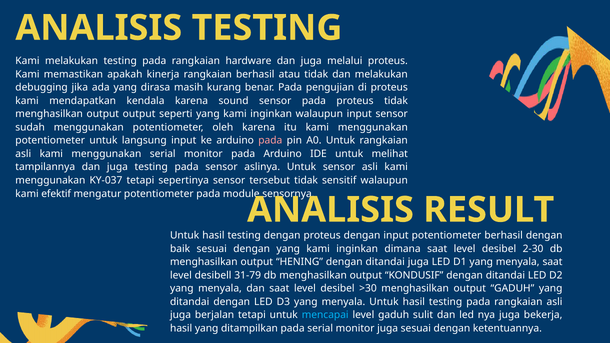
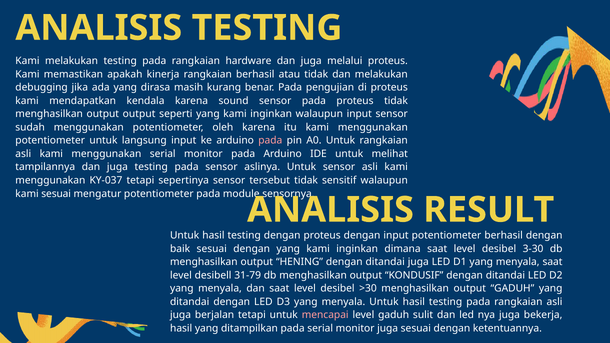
kami efektif: efektif -> sesuai (56, 194)
2-30: 2-30 -> 3-30 (533, 249)
mencapai colour: light blue -> pink (325, 315)
